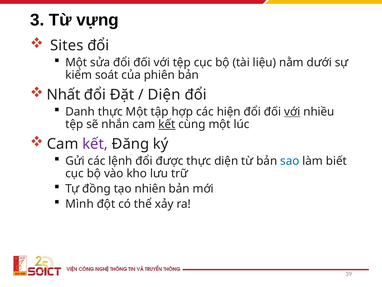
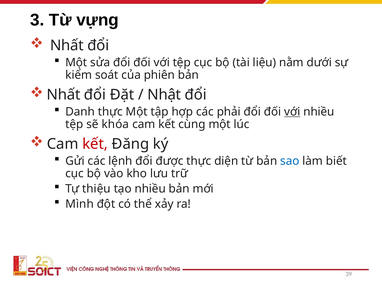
Sites: Sites -> Nhất (67, 45)
Diện: Diện -> Nhật (164, 95)
hiện: hiện -> phải (229, 112)
nhắn: nhắn -> khóa (115, 124)
kết underline: present -> none (167, 124)
kết colour: purple -> red (95, 144)
đồng: đồng -> thiệu (96, 189)
tạo nhiên: nhiên -> nhiều (150, 189)
